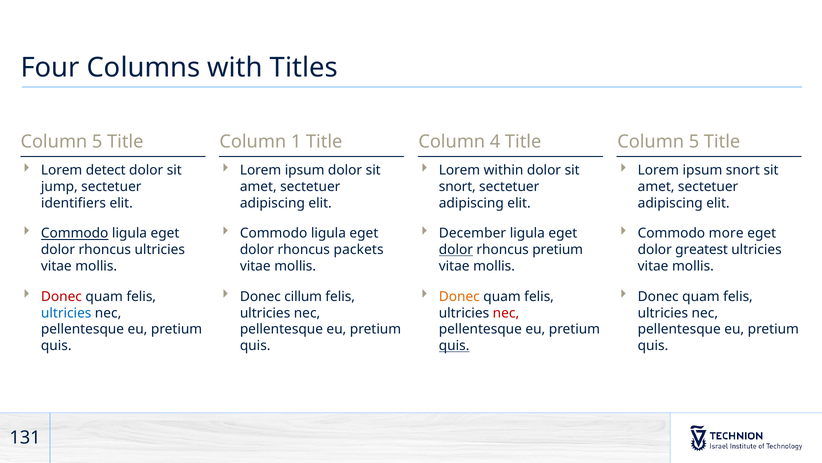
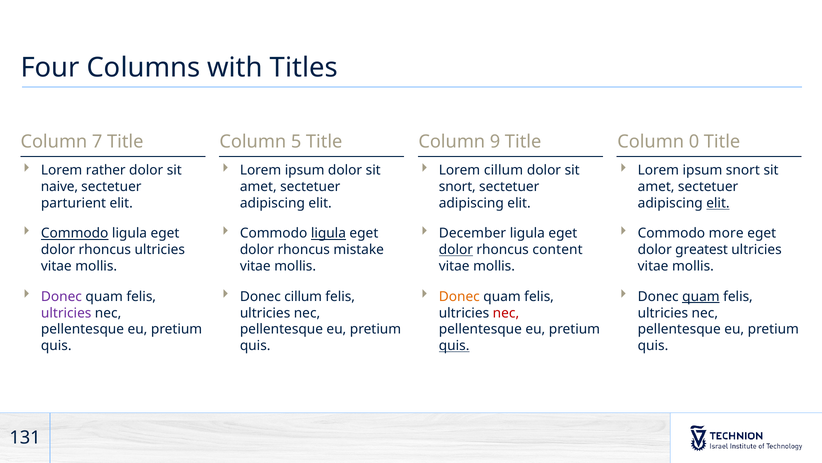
5: 5 -> 7 (97, 141)
1: 1 -> 5 (296, 141)
4: 4 -> 9 (495, 141)
Title Column 5: 5 -> 0 (694, 141)
detect: detect -> rather (106, 170)
Lorem within: within -> cillum (504, 170)
jump: jump -> naive (59, 187)
identifiers: identifiers -> parturient (74, 203)
elit underline: none -> present (718, 203)
ligula underline: none -> present (328, 233)
packets: packets -> mistake (359, 250)
rhoncus pretium: pretium -> content (558, 250)
Donec colour: red -> purple (61, 296)
quam underline: none -> present (701, 296)
ultricies colour: blue -> purple (66, 313)
